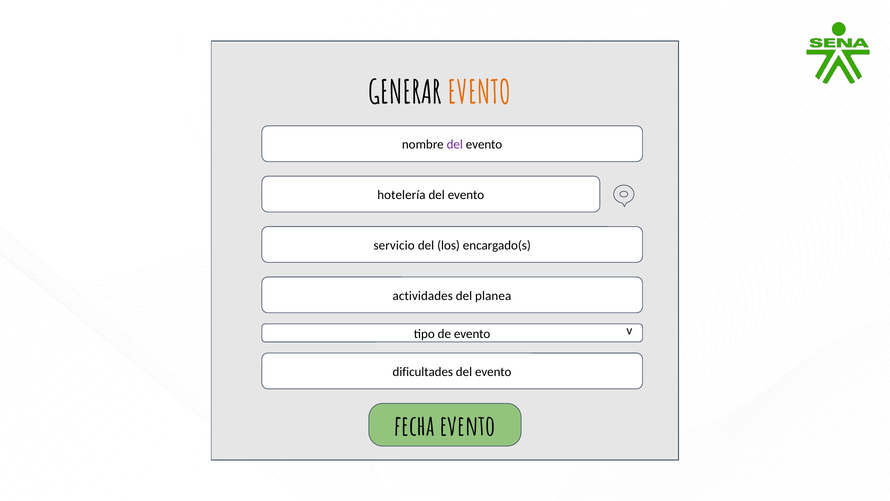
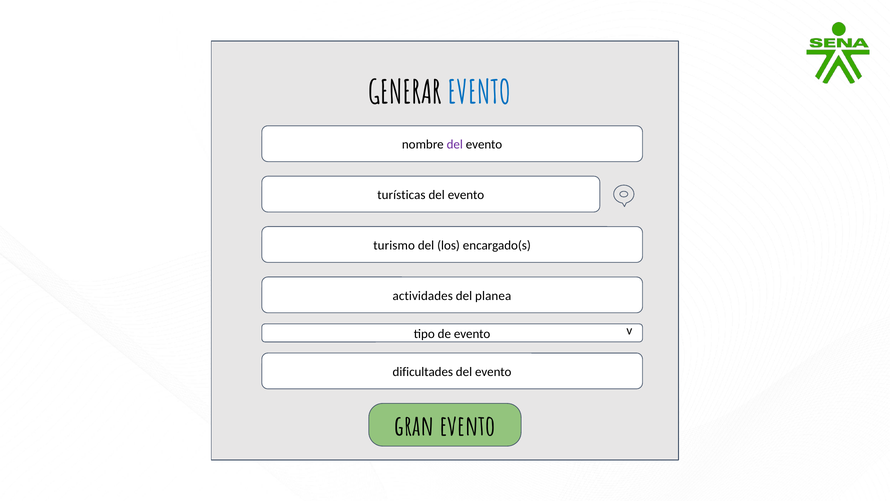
EVENTO colour: orange -> blue (479, 93)
hotelería: hotelería -> turísticas (401, 195)
servicio: servicio -> turismo (394, 245)
fecha: fecha -> gran (414, 426)
